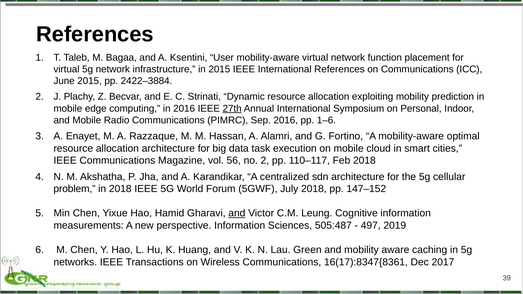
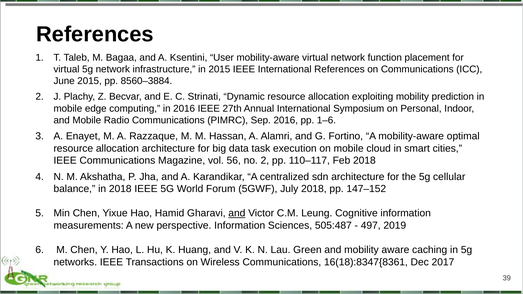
2422–3884: 2422–3884 -> 8560–3884 (146, 81)
27th underline: present -> none (232, 109)
problem: problem -> balance (74, 189)
16(17):8347{8361: 16(17):8347{8361 -> 16(18):8347{8361 (366, 262)
